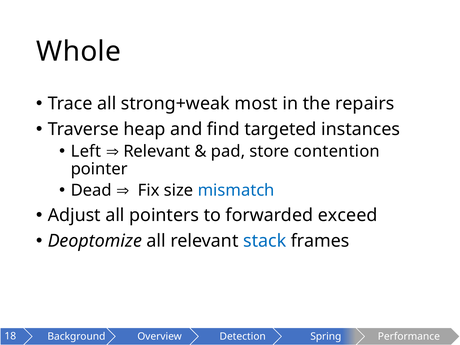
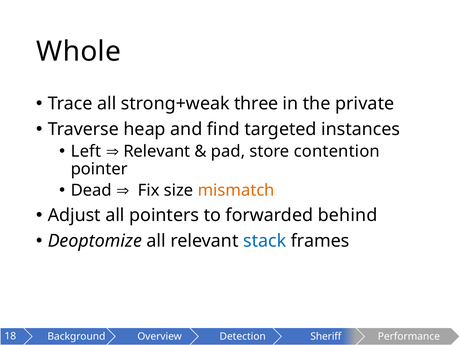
most: most -> three (256, 104)
repairs: repairs -> private (365, 104)
mismatch colour: blue -> orange (236, 190)
exceed: exceed -> behind (348, 215)
Spring: Spring -> Sheriff (326, 336)
